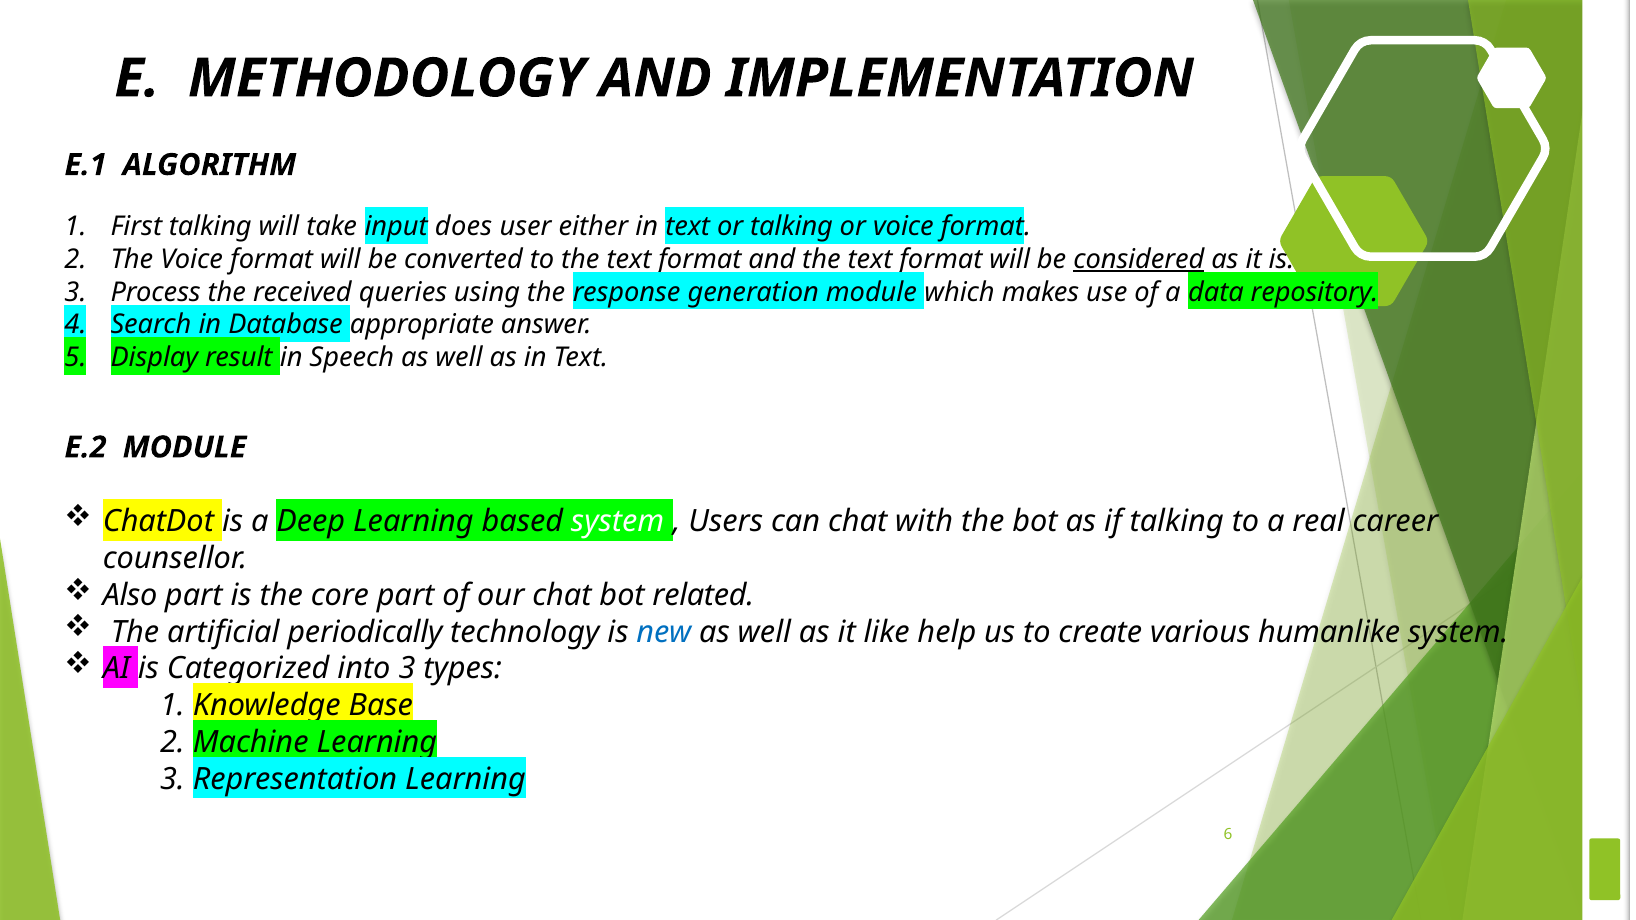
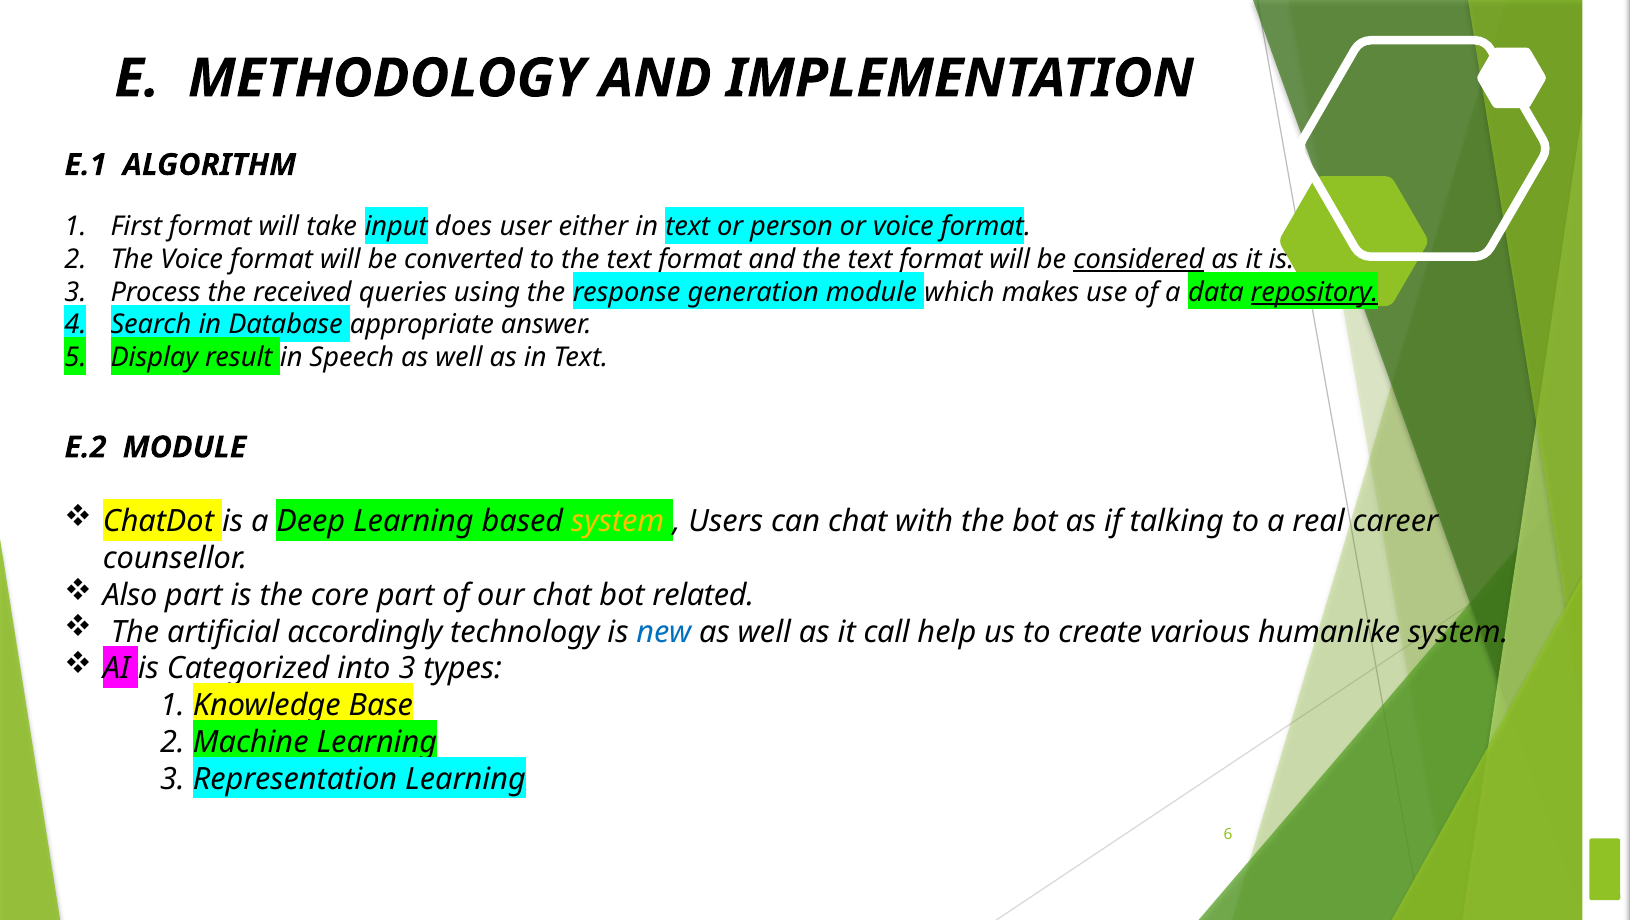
First talking: talking -> format (210, 227)
or talking: talking -> person (792, 227)
repository underline: none -> present (1315, 292)
system colour: white -> yellow (618, 522)
periodically: periodically -> accordingly (365, 632)
like: like -> call (887, 632)
